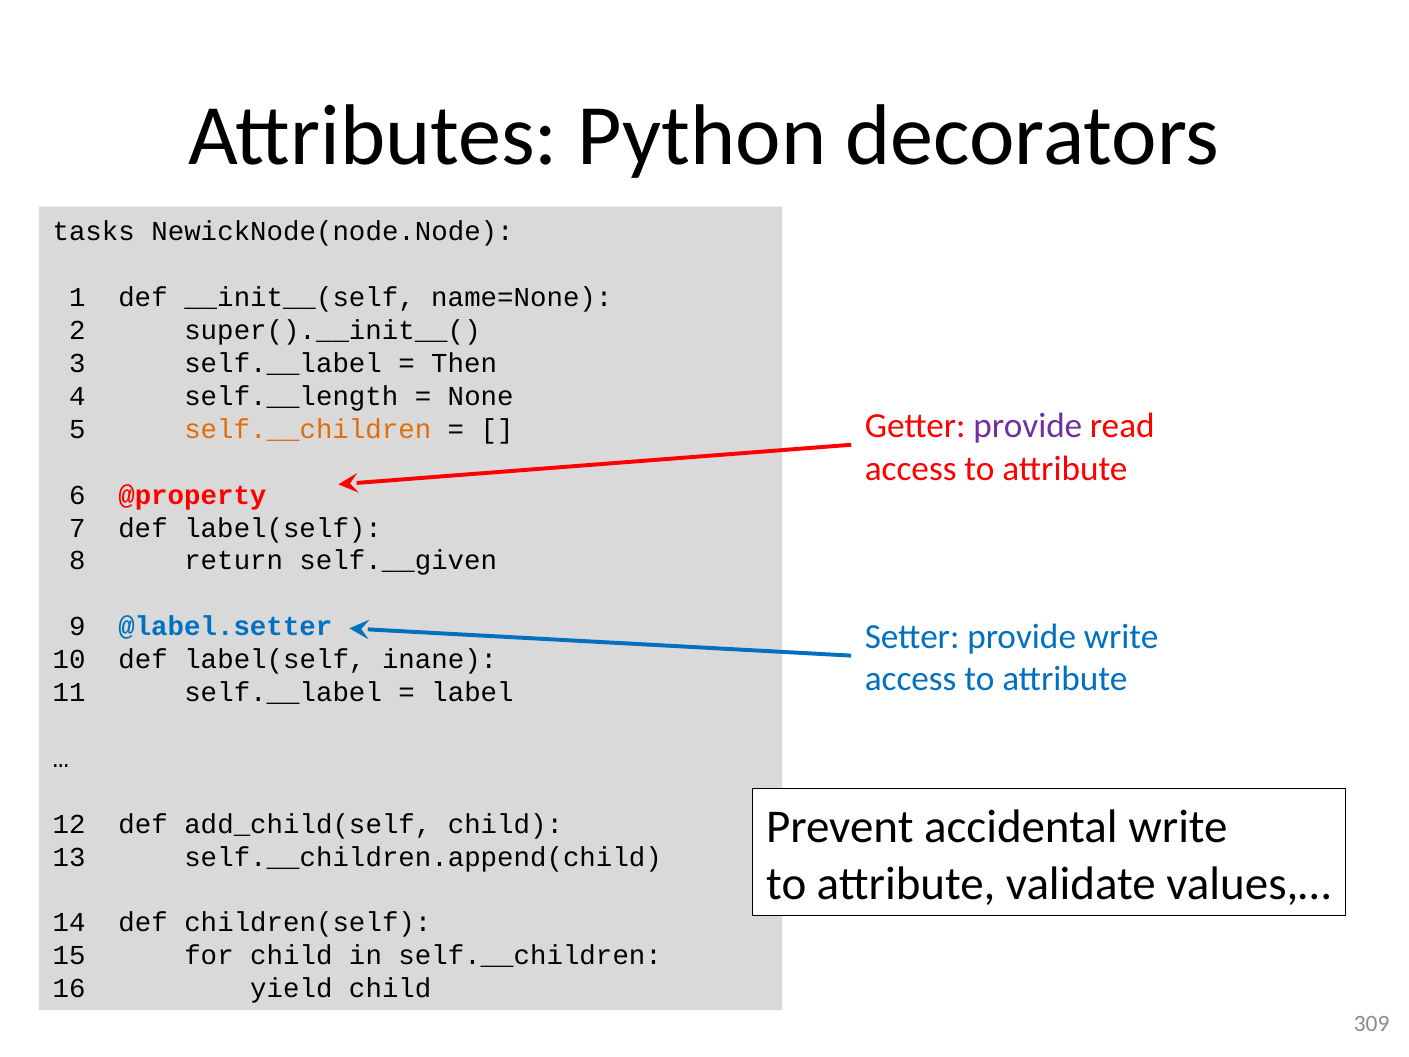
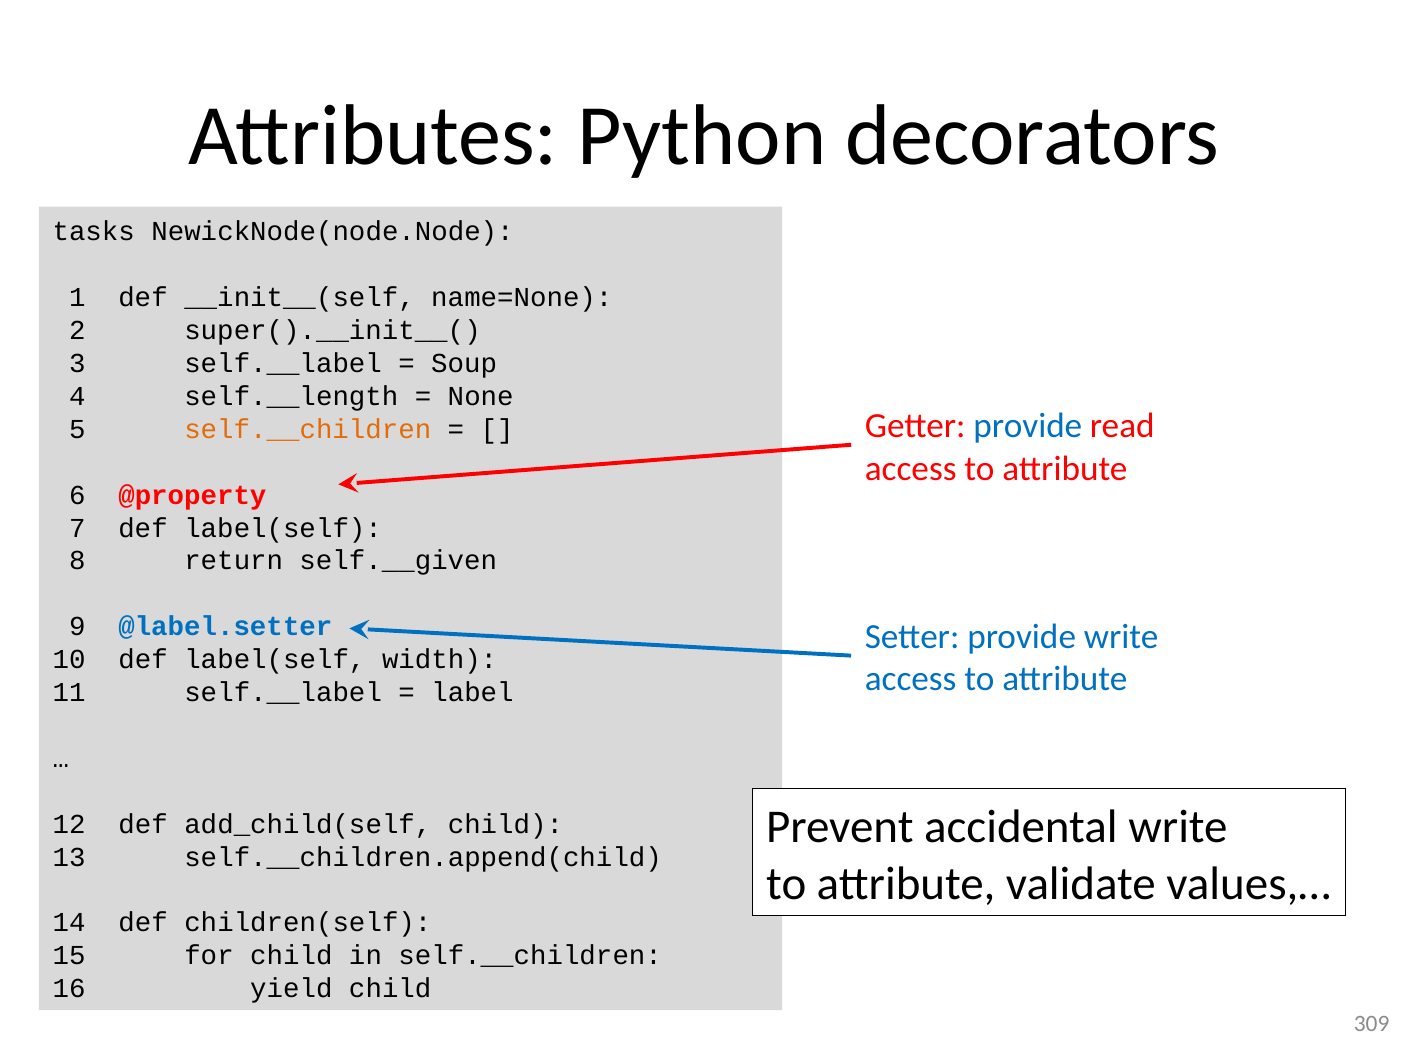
Then: Then -> Soup (464, 363)
provide colour: purple -> blue (1028, 426)
inane: inane -> width (440, 659)
